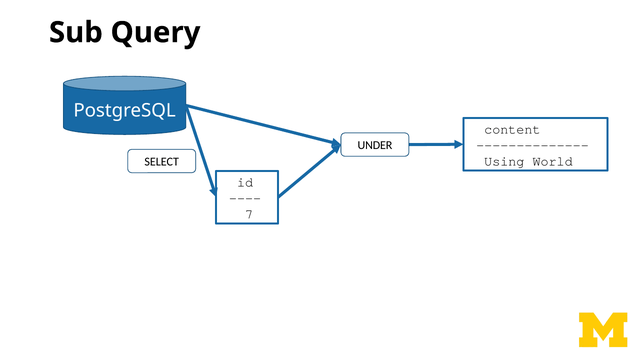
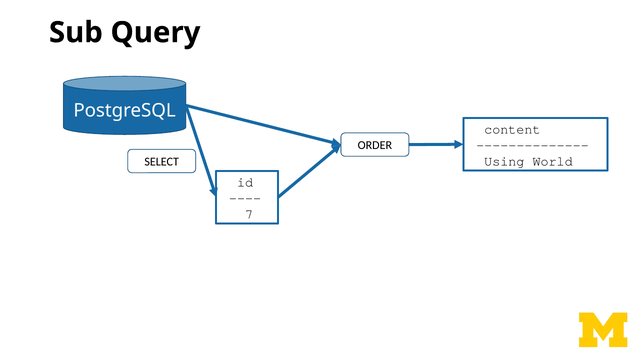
UNDER: UNDER -> ORDER (375, 145)
